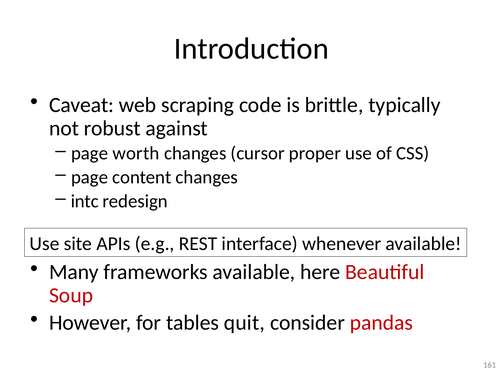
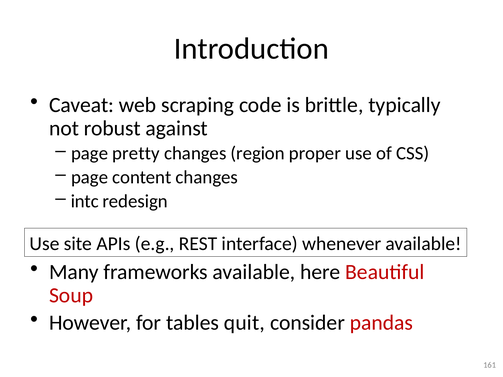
worth: worth -> pretty (136, 154)
cursor: cursor -> region (258, 154)
